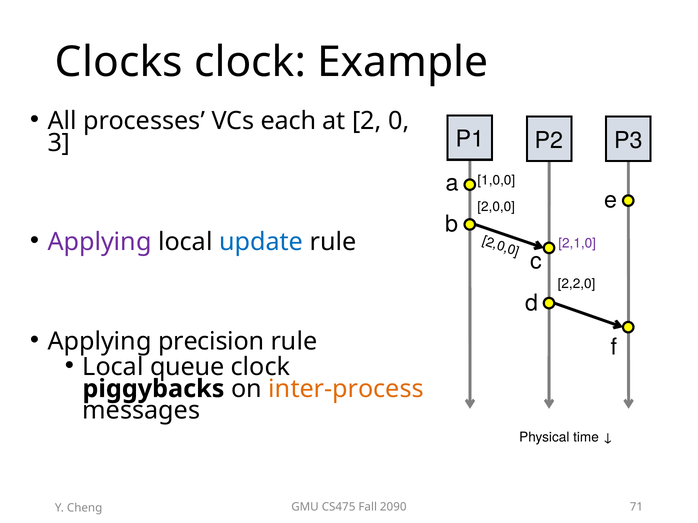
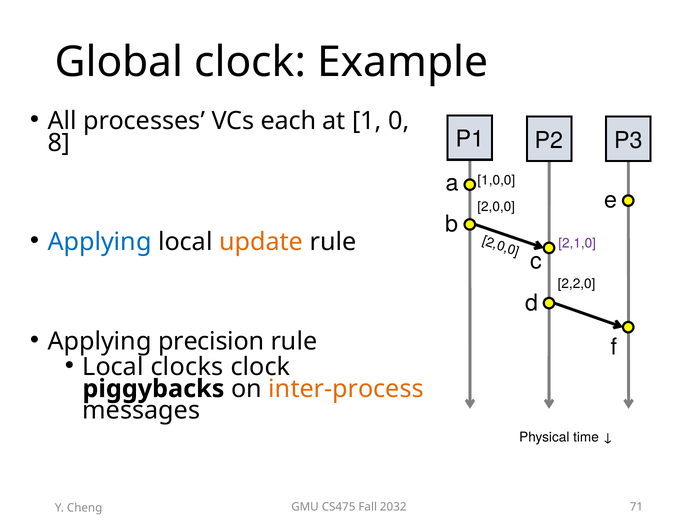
Clocks: Clocks -> Global (119, 62)
at 2: 2 -> 1 (367, 121)
3: 3 -> 8 (59, 143)
Applying colour: purple -> blue (100, 242)
update colour: blue -> orange (261, 242)
queue: queue -> clocks (187, 367)
2090: 2090 -> 2032 (393, 507)
